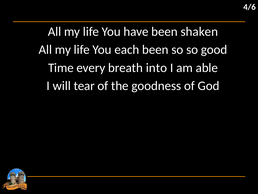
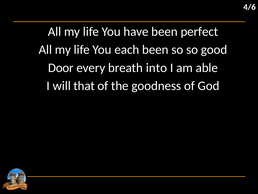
shaken: shaken -> perfect (199, 32)
Time: Time -> Door (61, 68)
tear: tear -> that (84, 86)
